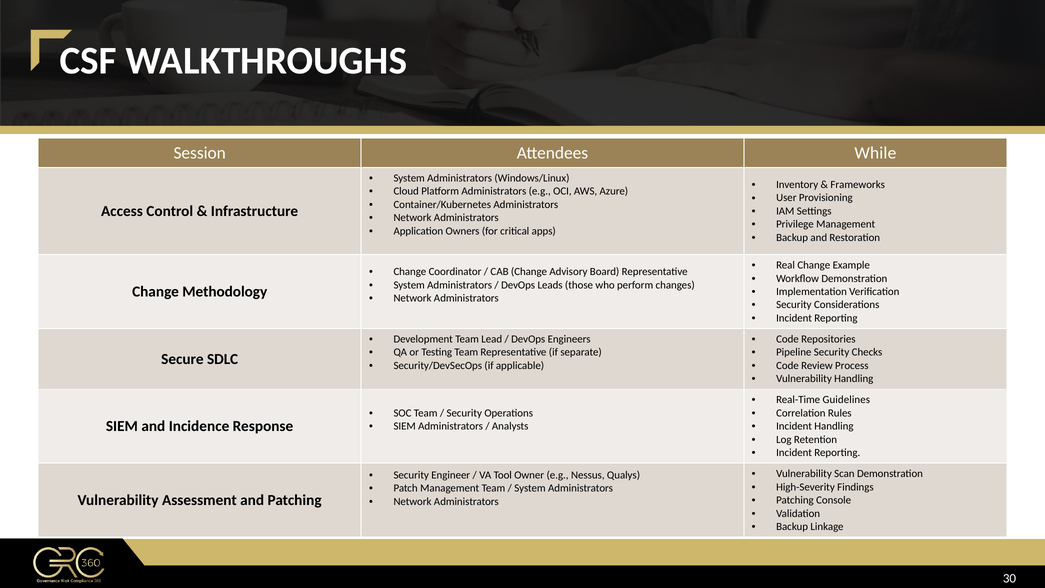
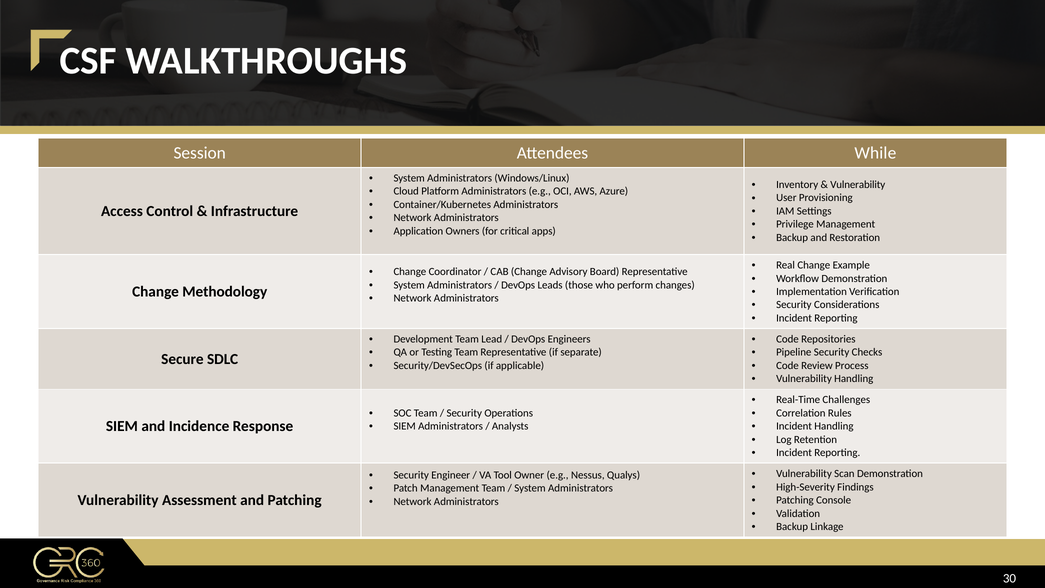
Frameworks: Frameworks -> Vulnerability (858, 185)
Guidelines: Guidelines -> Challenges (846, 400)
